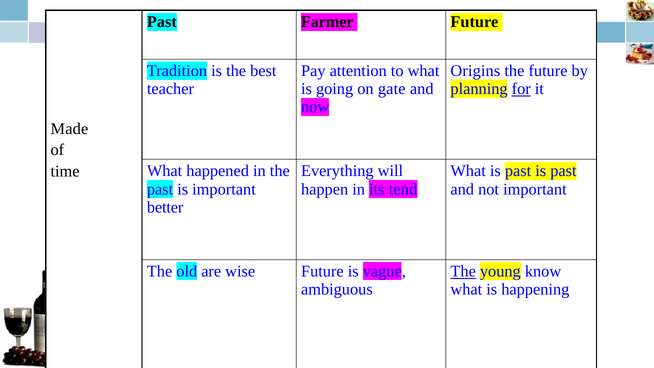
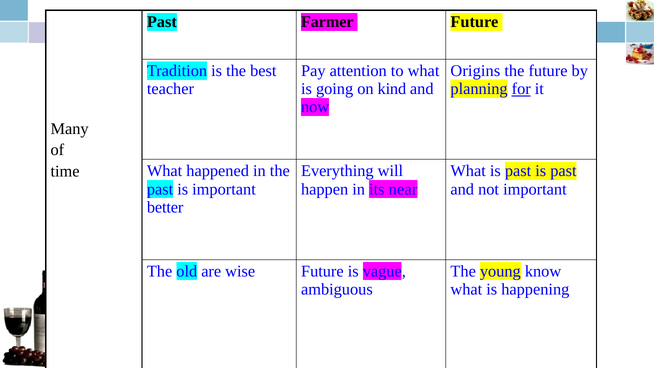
gate: gate -> kind (392, 89)
Made: Made -> Many (70, 129)
tend: tend -> near (403, 189)
The underline: present -> none (463, 271)
